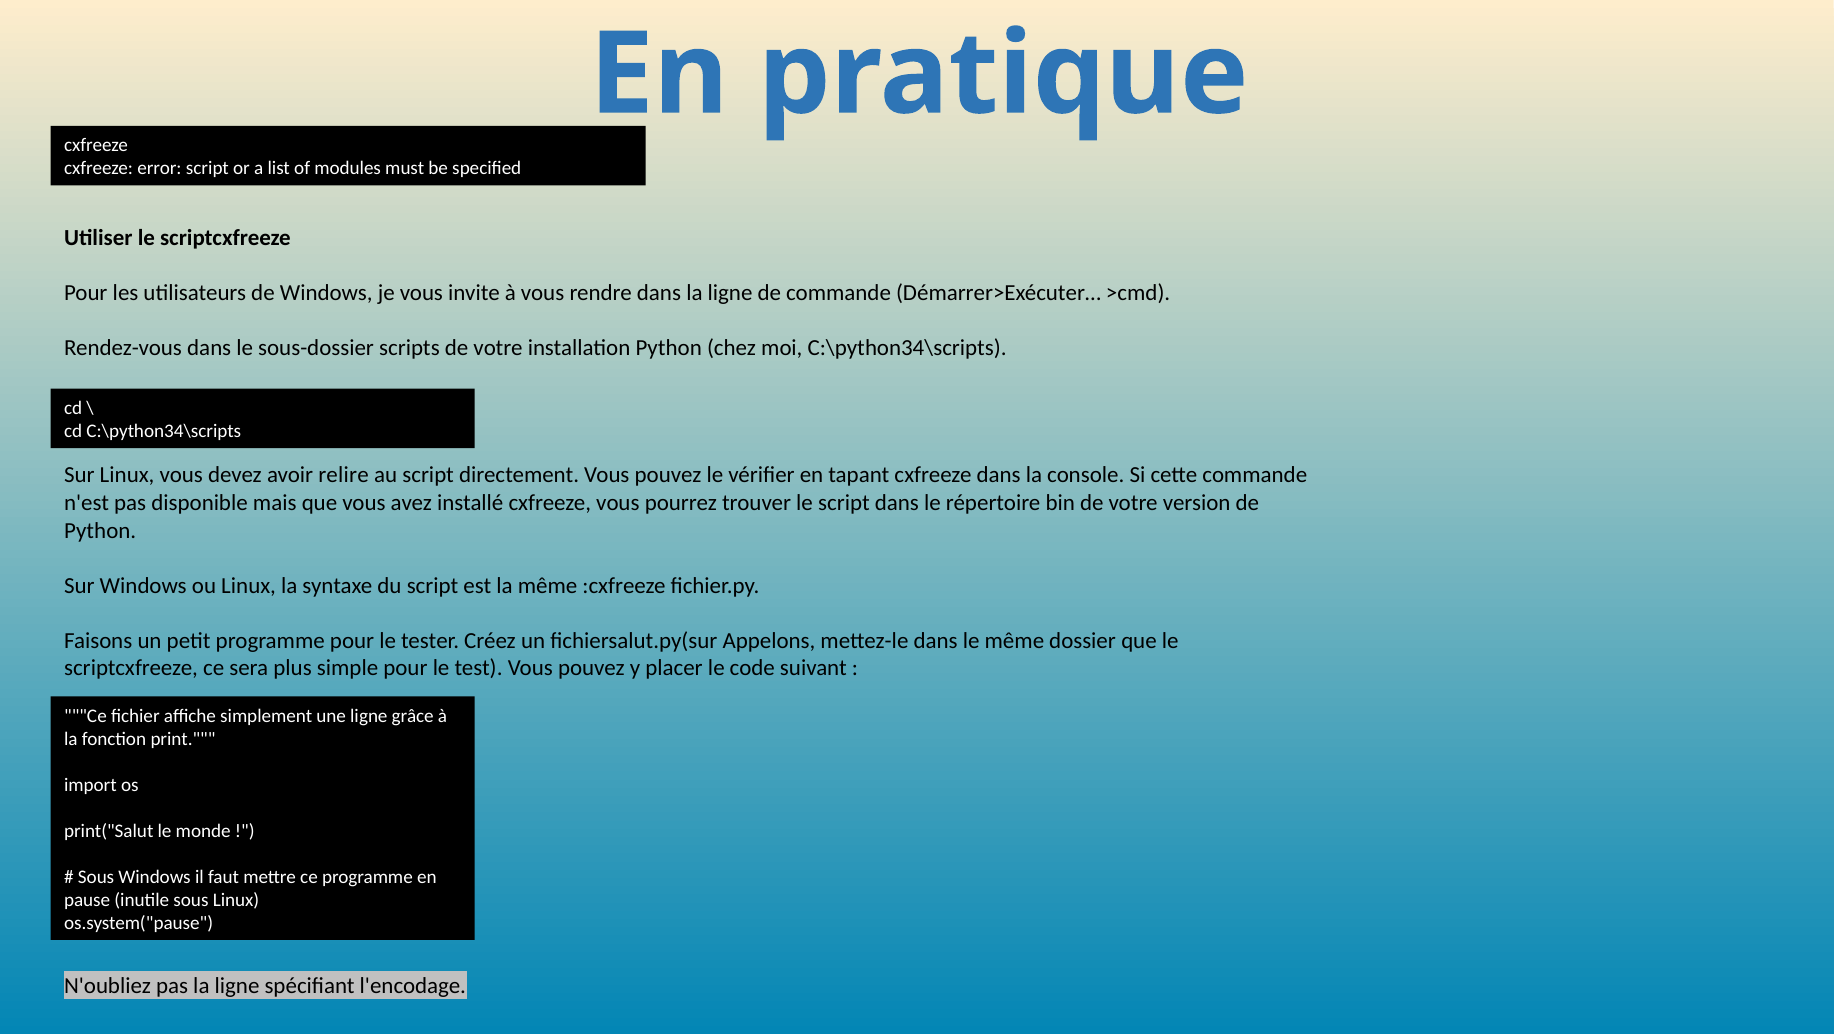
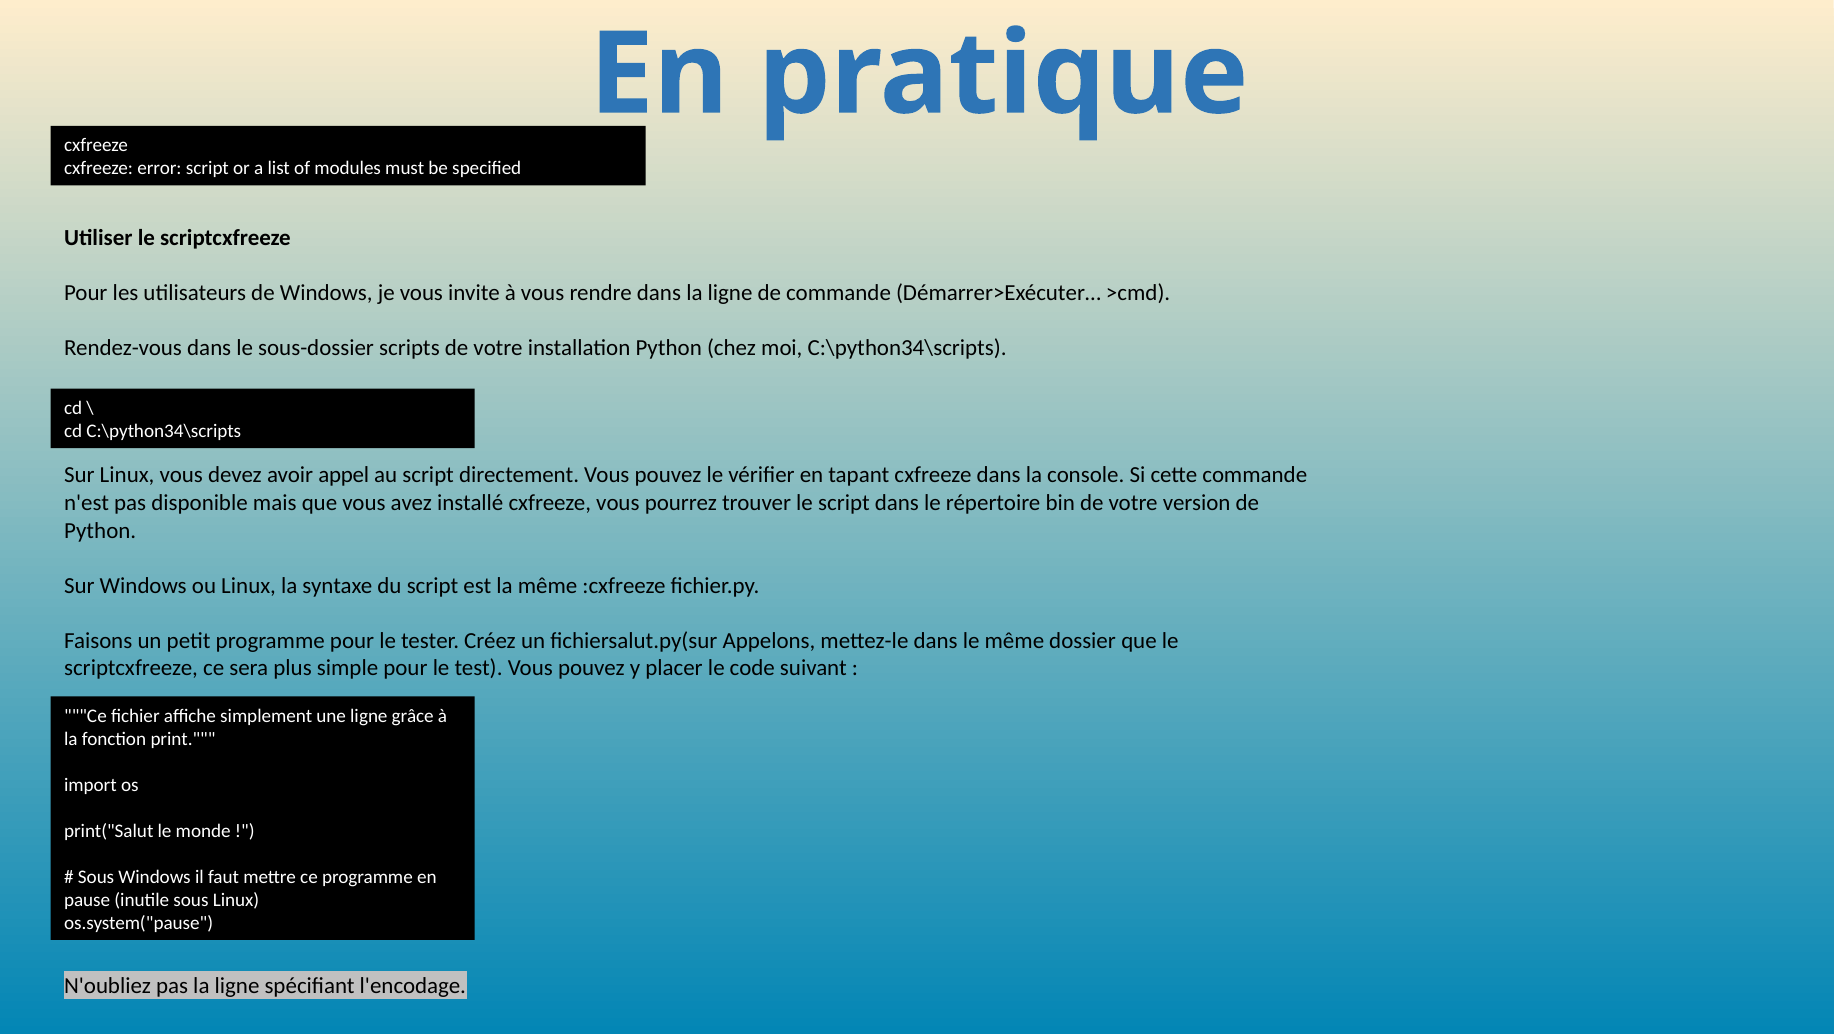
relire: relire -> appel (344, 475)
